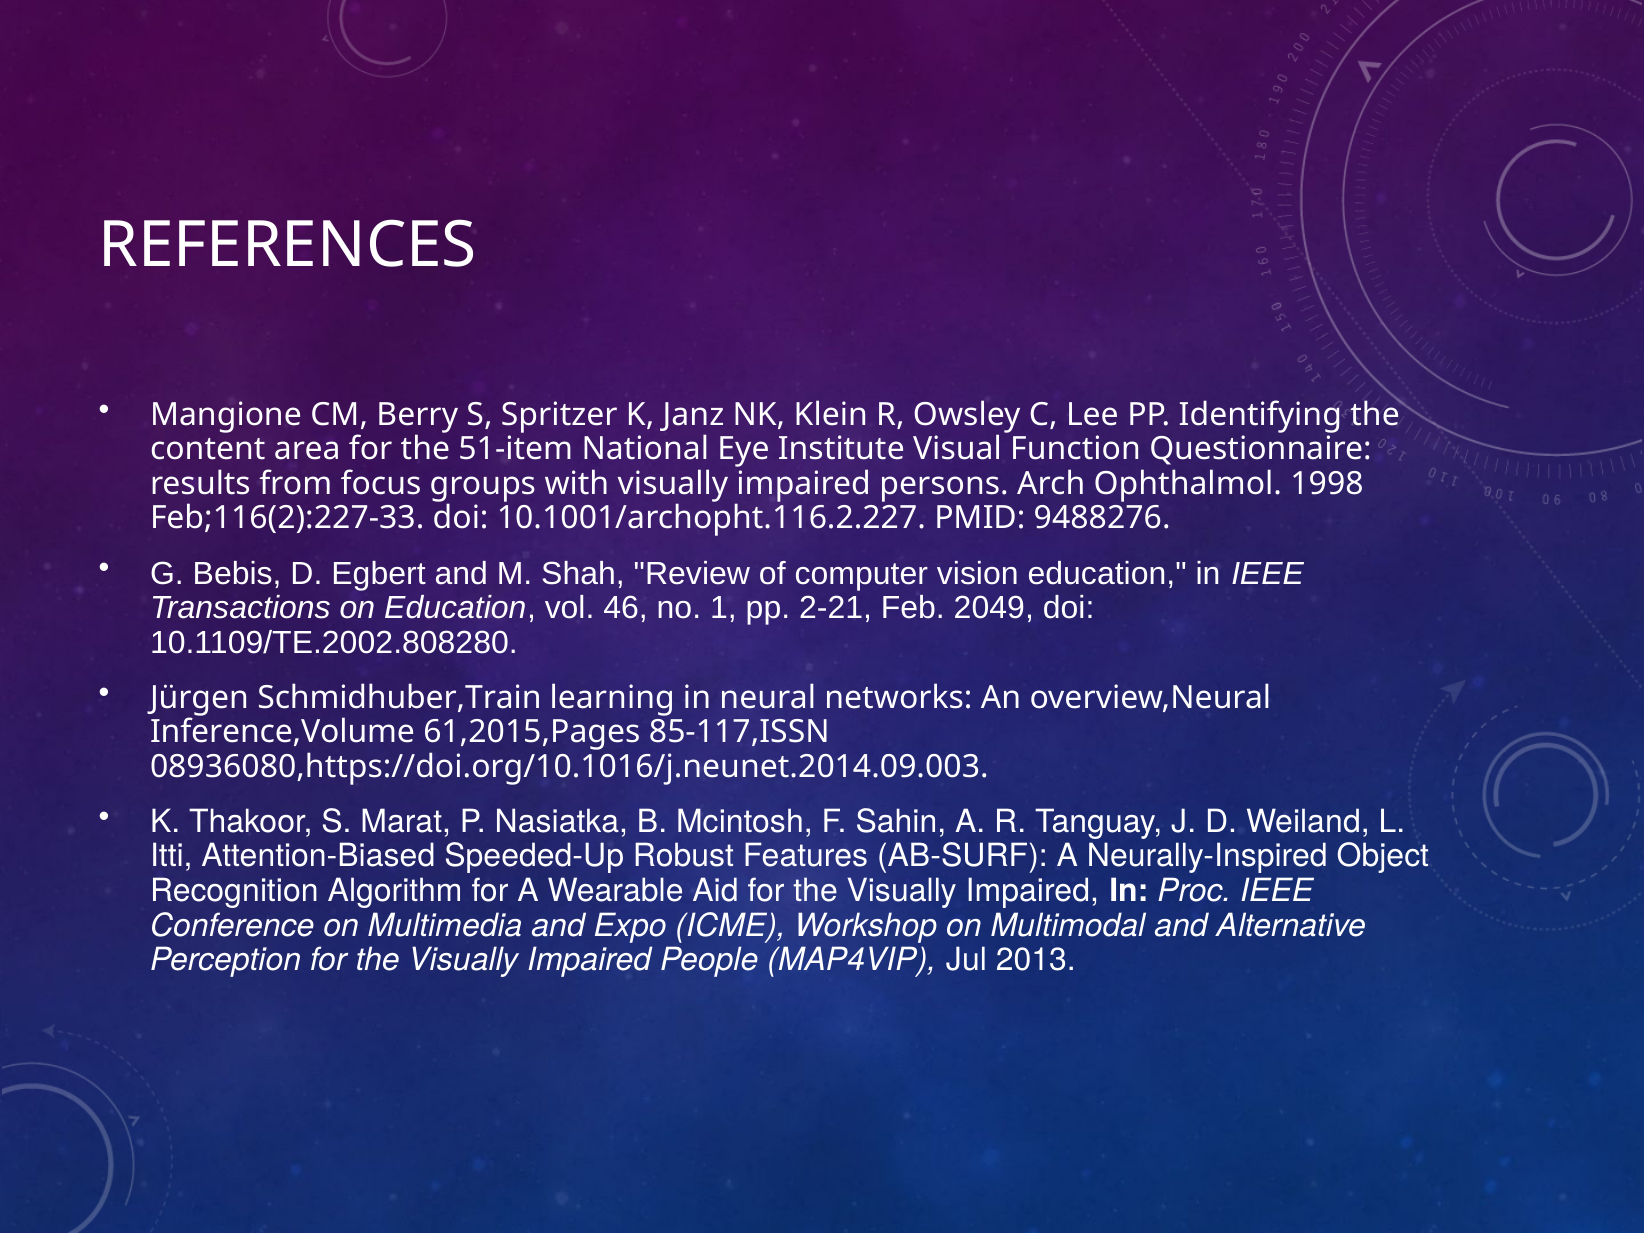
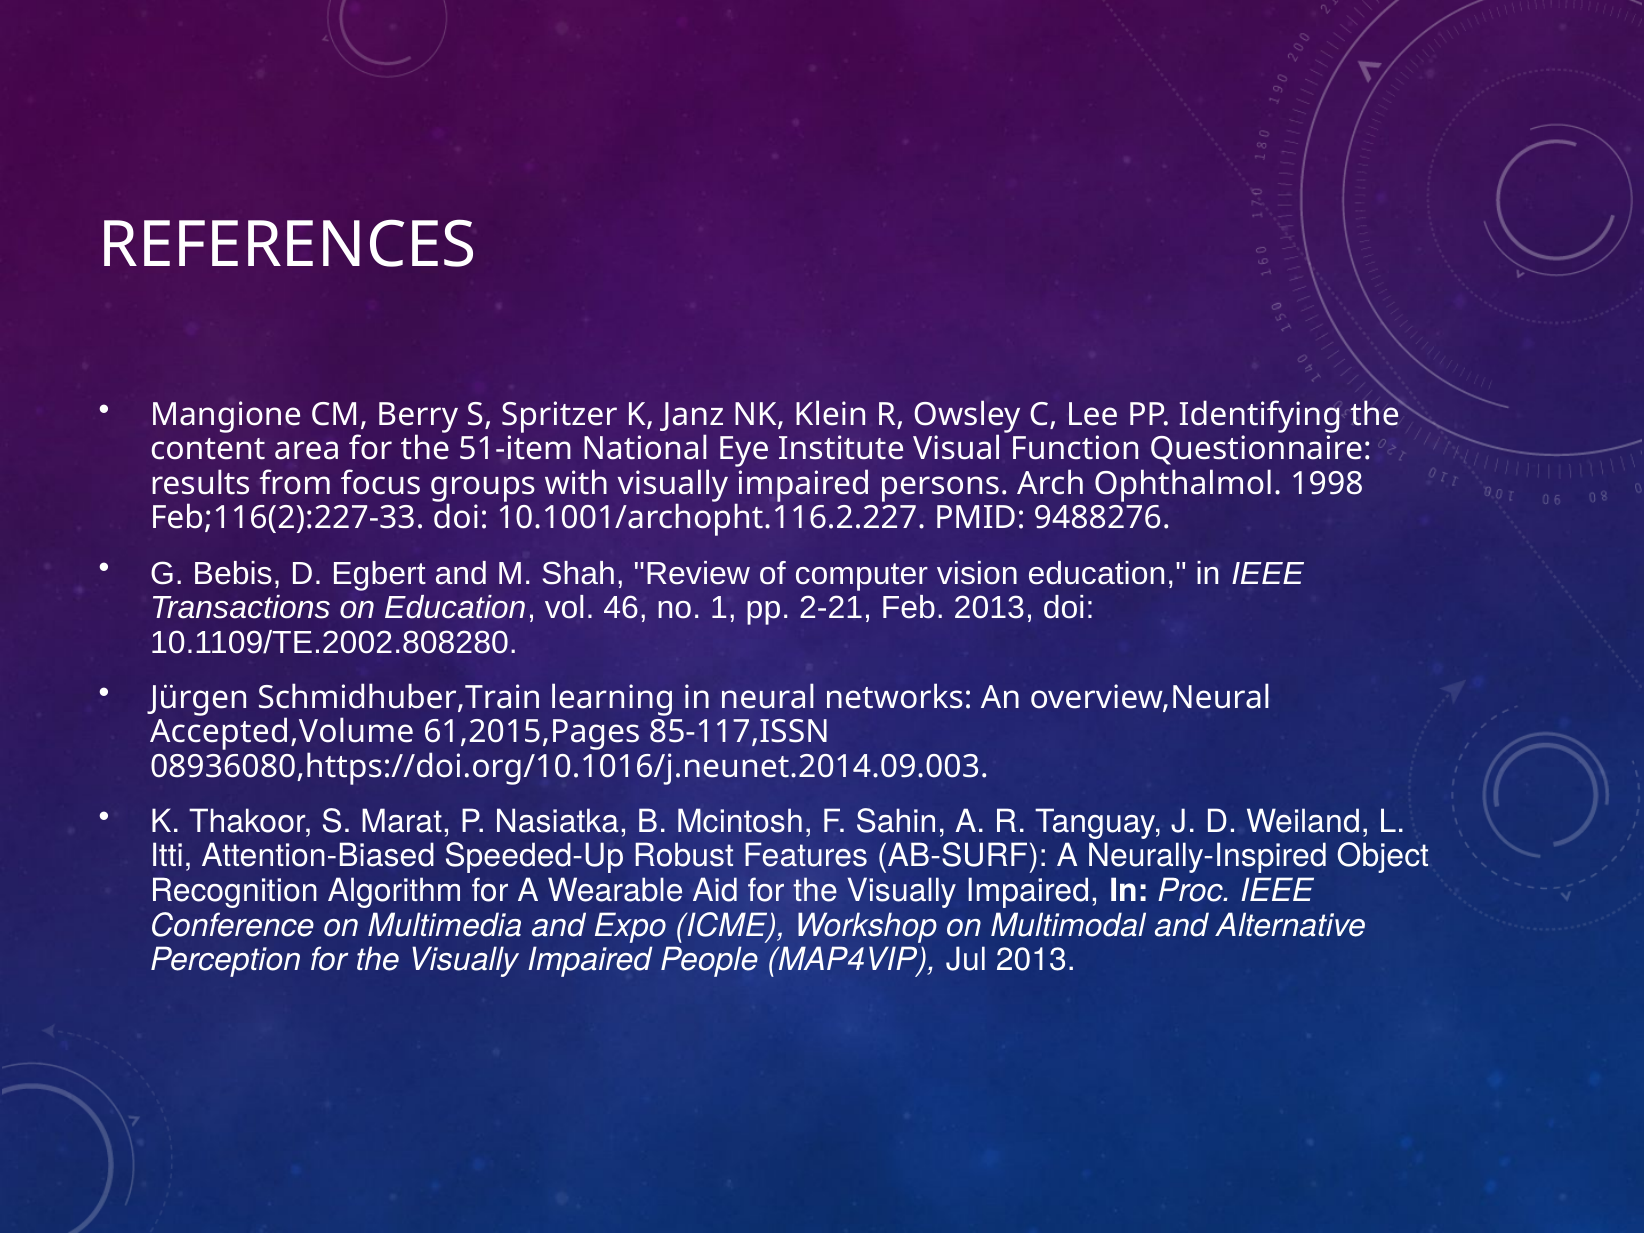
Feb 2049: 2049 -> 2013 (994, 608)
Inference,Volume: Inference,Volume -> Accepted,Volume (282, 732)
